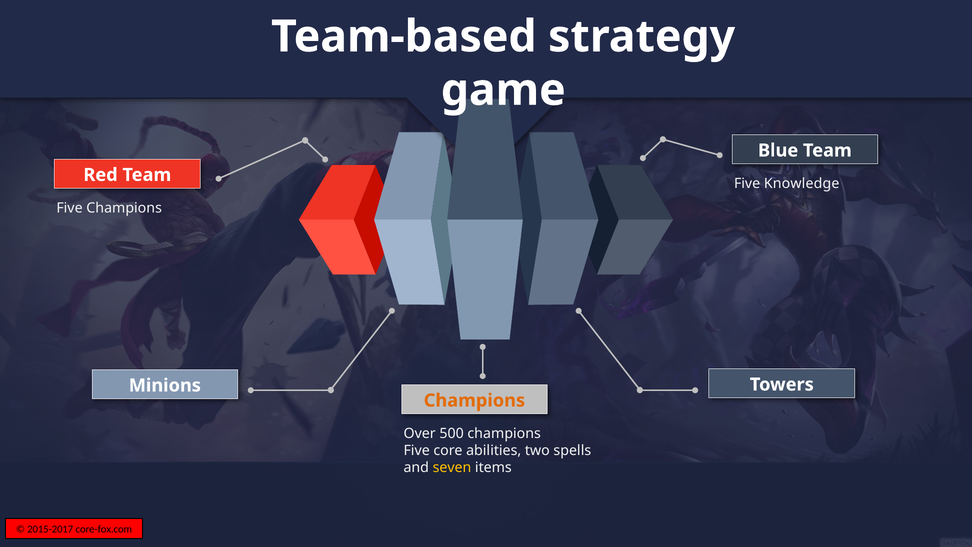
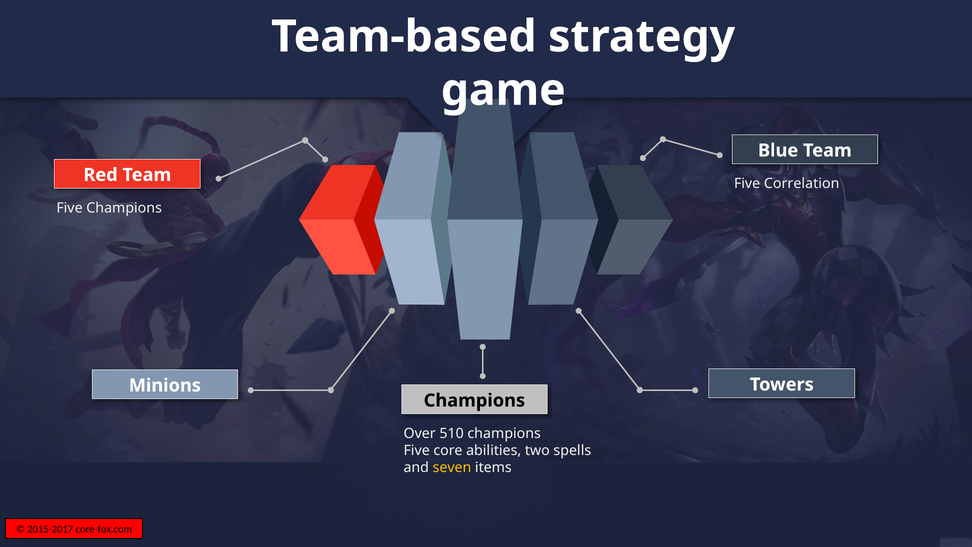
Knowledge: Knowledge -> Correlation (802, 183)
Champions colour: orange -> black (474, 400)
500: 500 -> 510 (452, 433)
